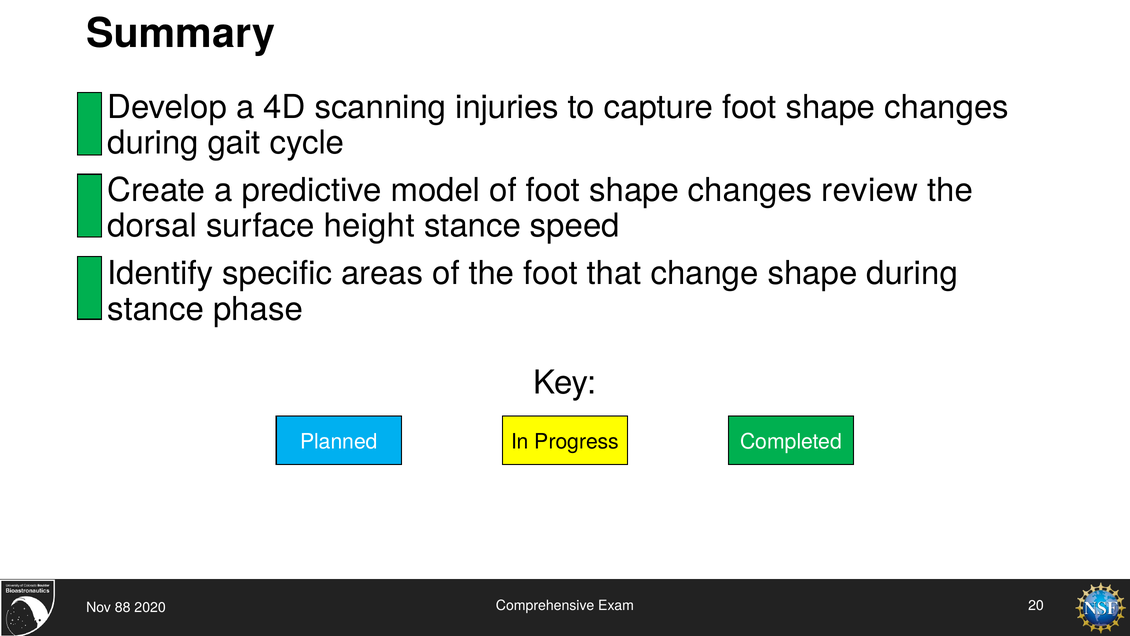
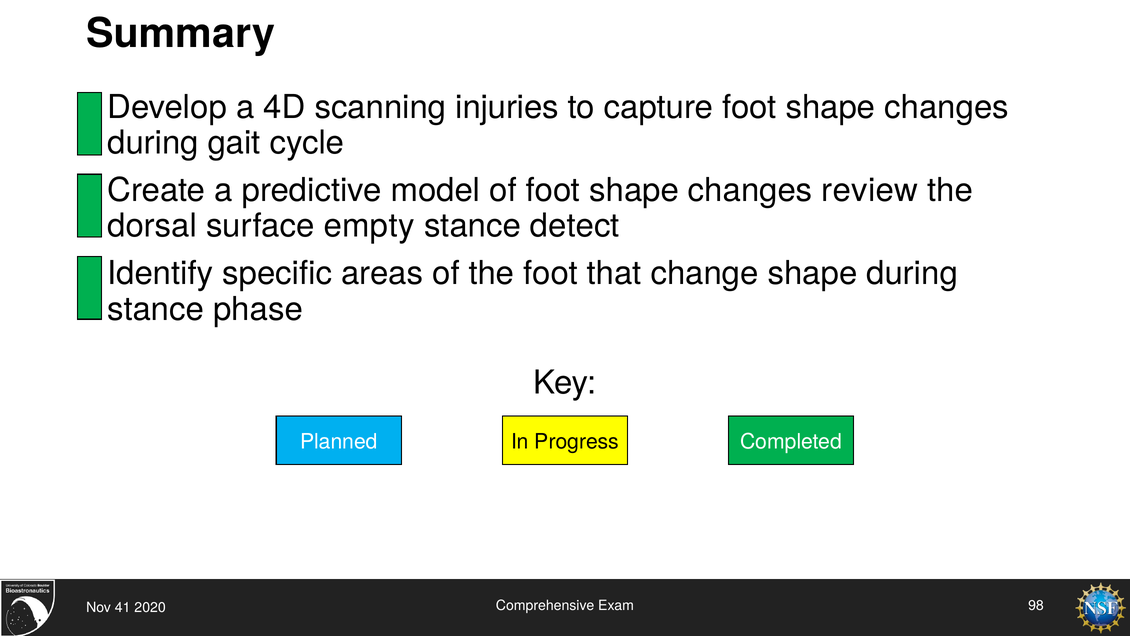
height: height -> empty (369, 226)
speed: speed -> detect (575, 226)
20: 20 -> 98 (1036, 605)
88: 88 -> 41 (123, 607)
